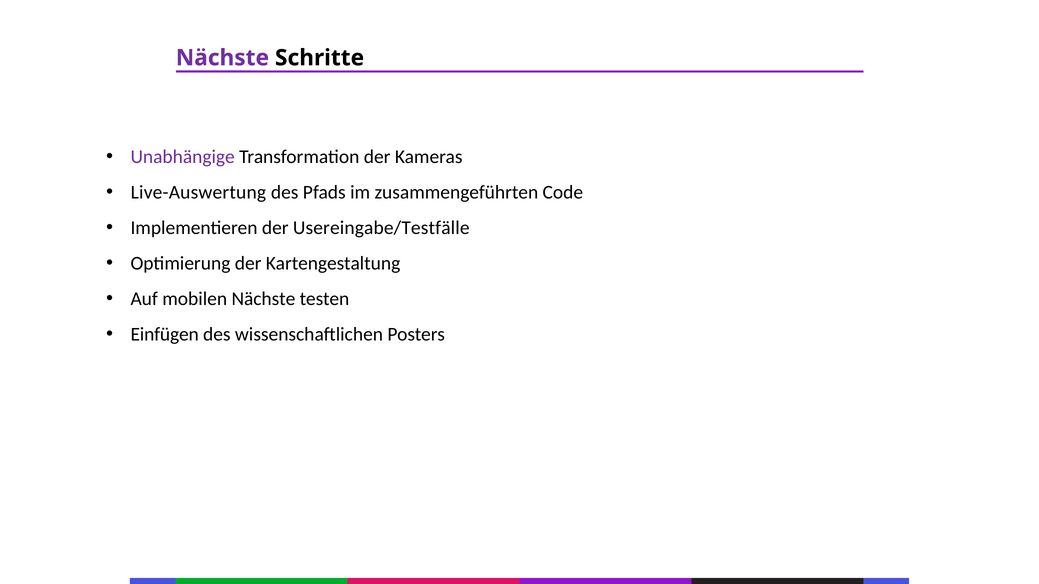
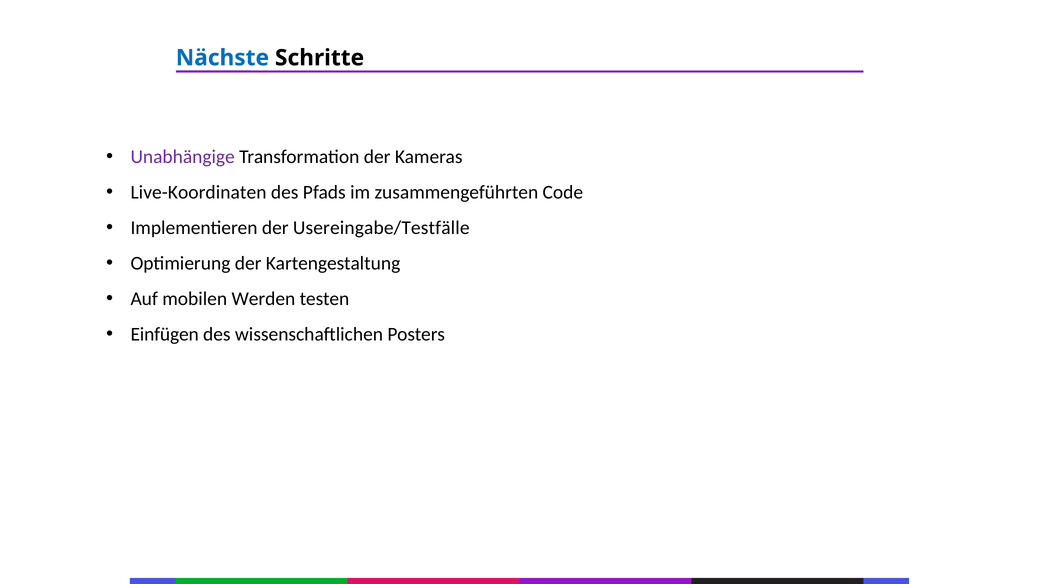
Nächste colour: purple -> blue (222, 58)
Live-Auswertung: Live-Auswertung -> Live-Koordinaten (198, 193)
mobilen Nächste: Nächste -> Werden (263, 299)
